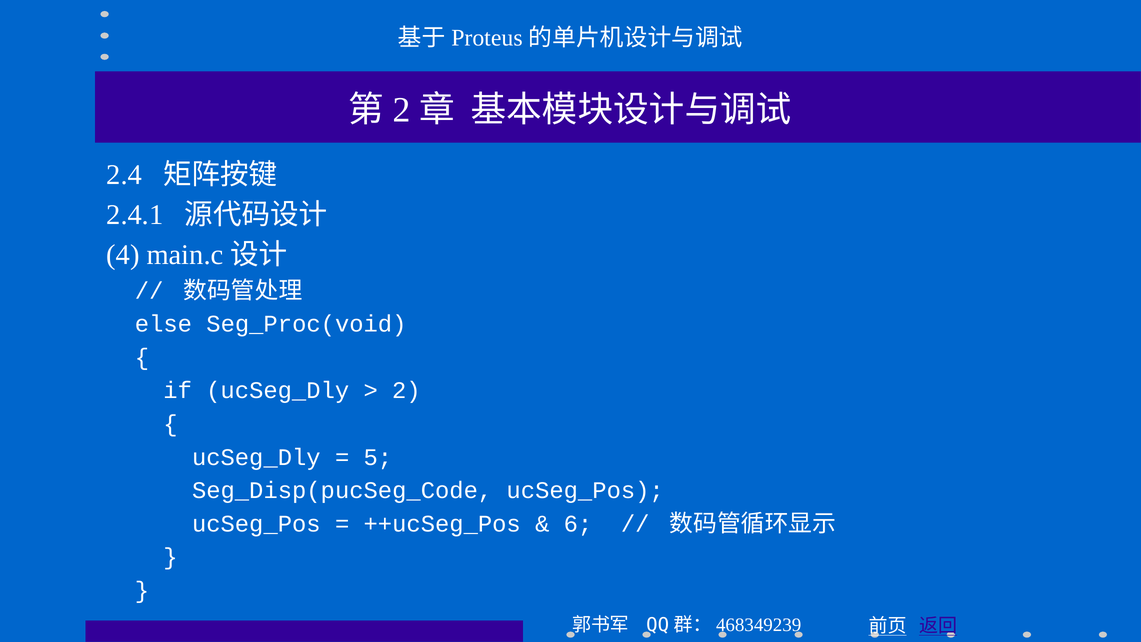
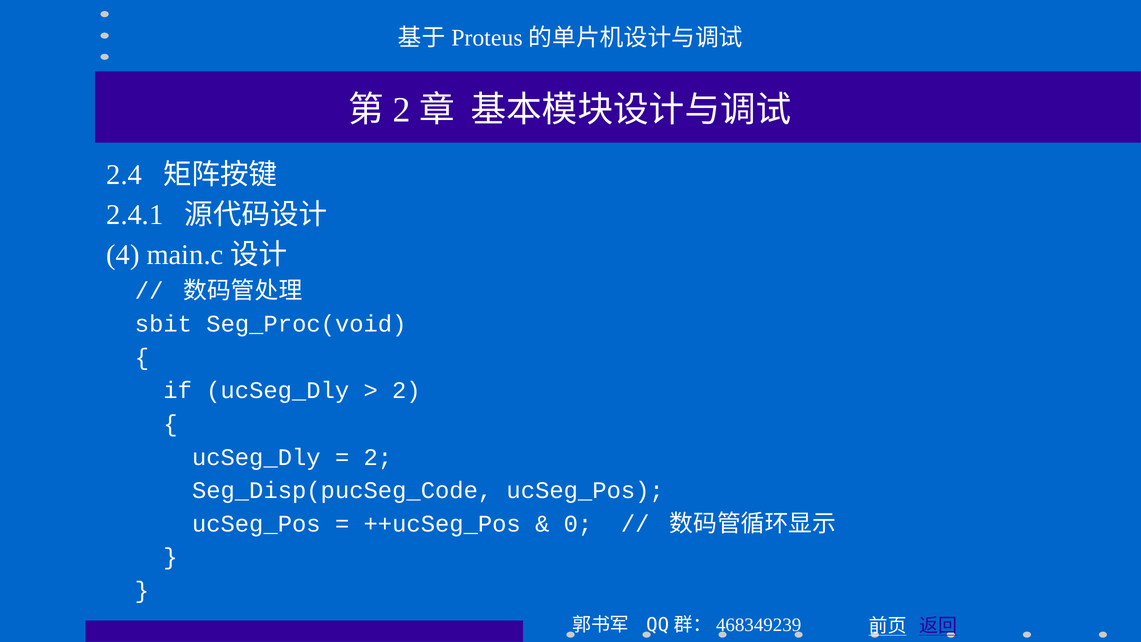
else: else -> sbit (163, 324)
5: 5 -> 2 (378, 457)
6: 6 -> 0 (578, 524)
